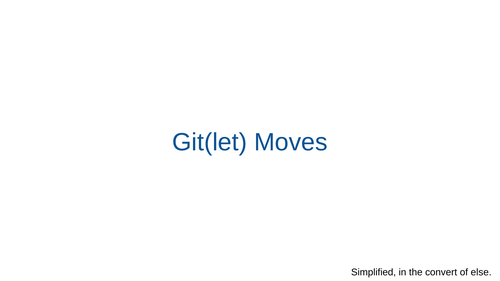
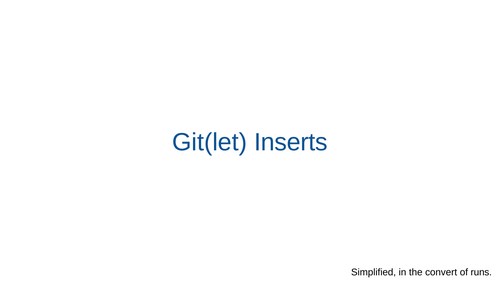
Moves: Moves -> Inserts (291, 142)
else: else -> runs (481, 273)
